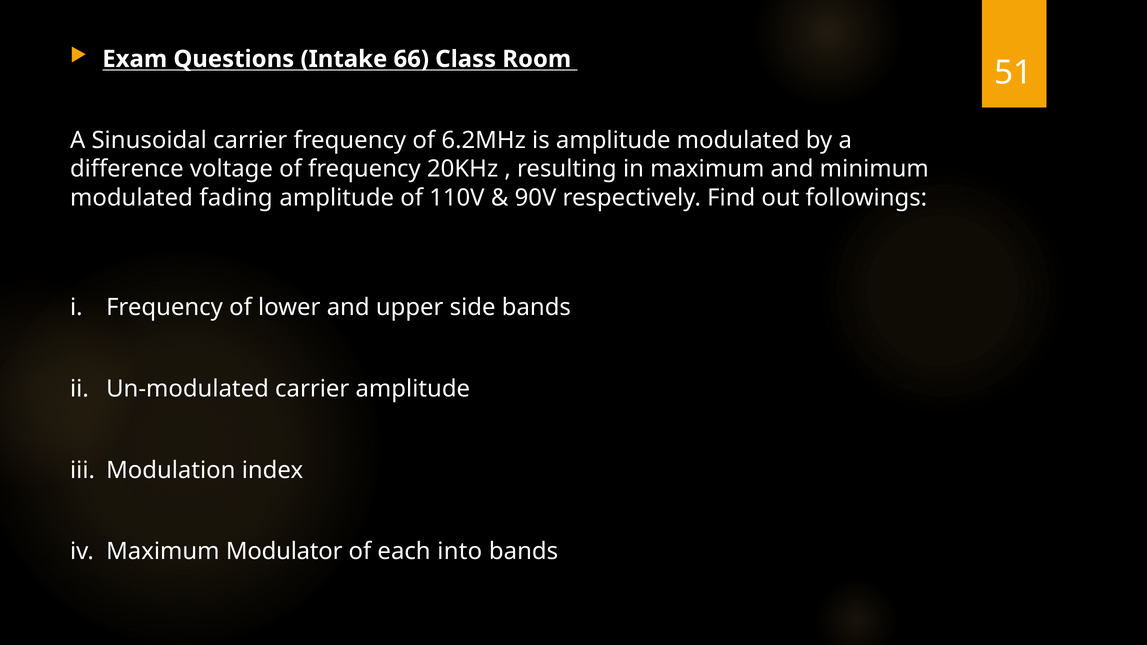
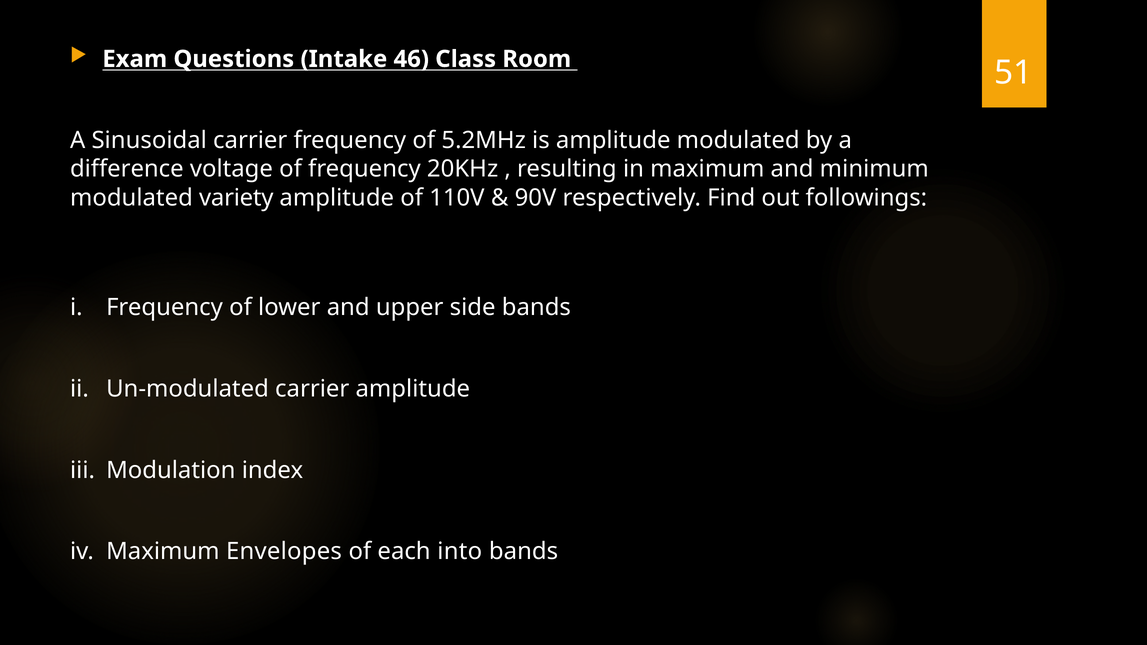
66: 66 -> 46 (411, 59)
6.2MHz: 6.2MHz -> 5.2MHz (484, 140)
fading: fading -> variety (236, 198)
Modulator: Modulator -> Envelopes (284, 552)
